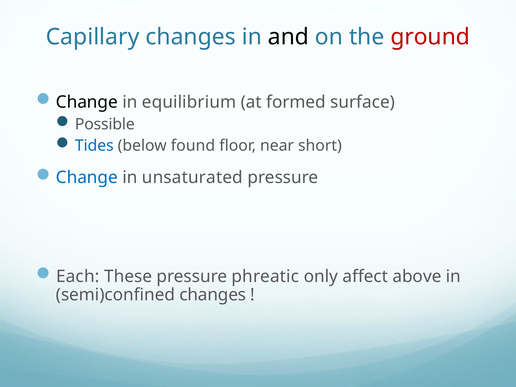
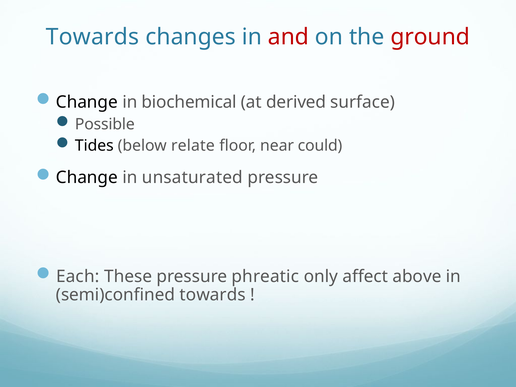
Capillary: Capillary -> Towards (93, 37)
and colour: black -> red (288, 37)
equilibrium: equilibrium -> biochemical (189, 102)
formed: formed -> derived (296, 102)
Tides colour: blue -> black (94, 145)
found: found -> relate (193, 145)
short: short -> could (320, 145)
Change colour: blue -> black (87, 178)
semi)confined changes: changes -> towards (213, 295)
